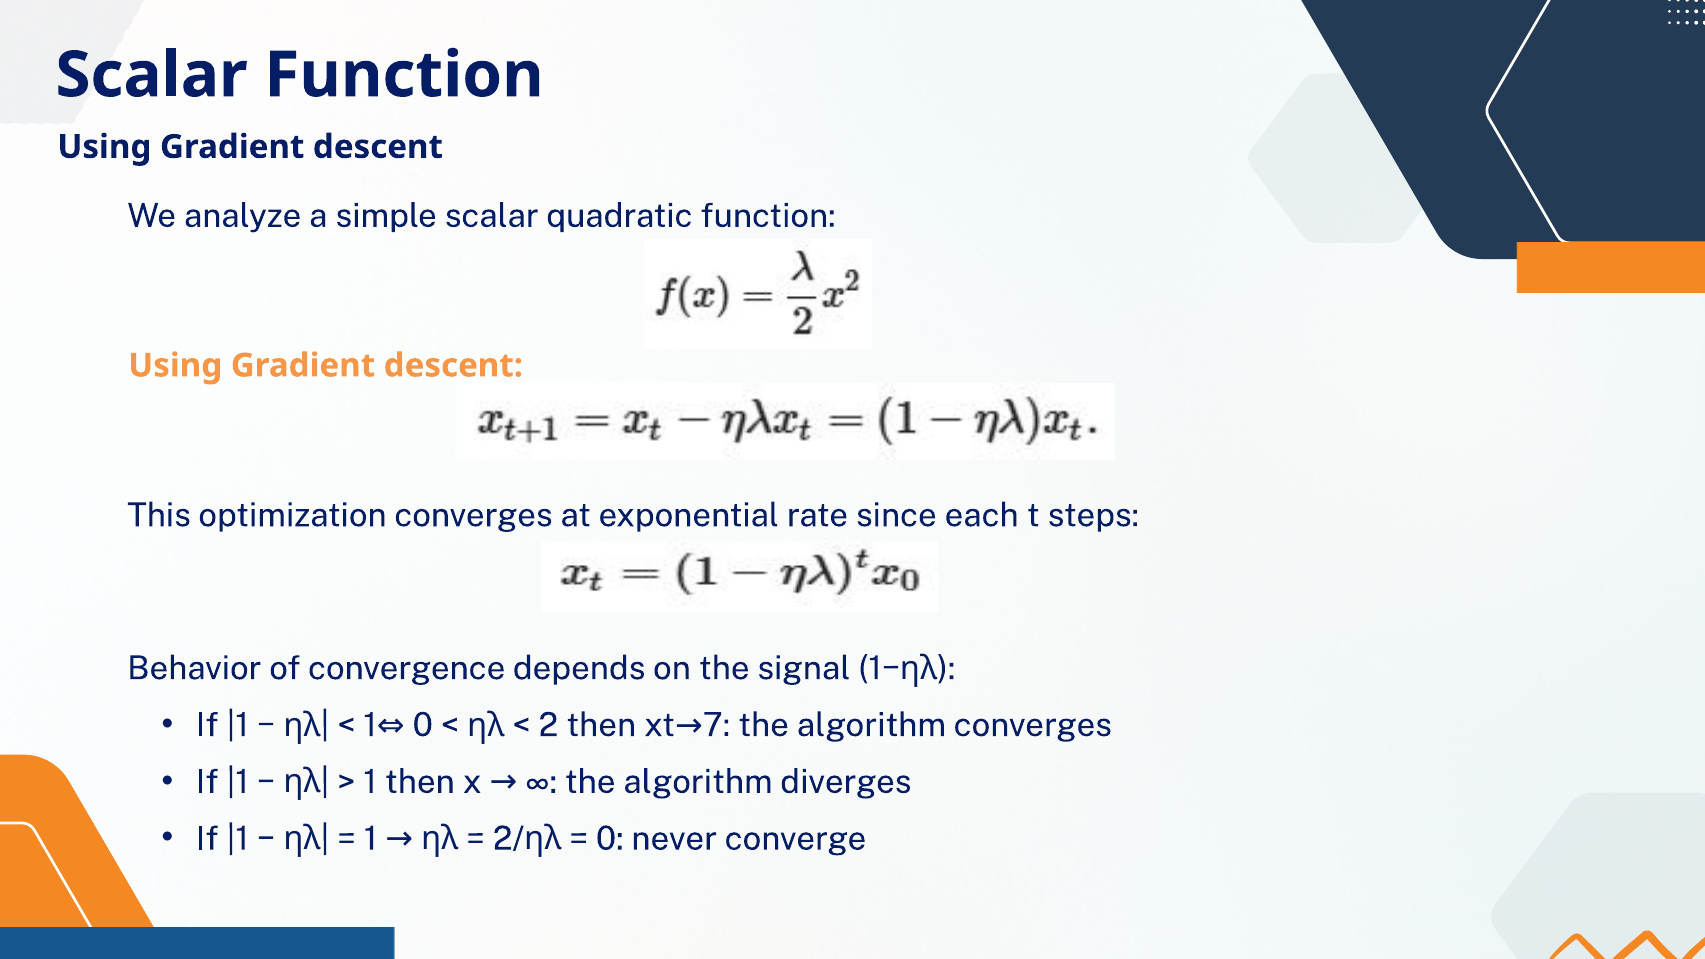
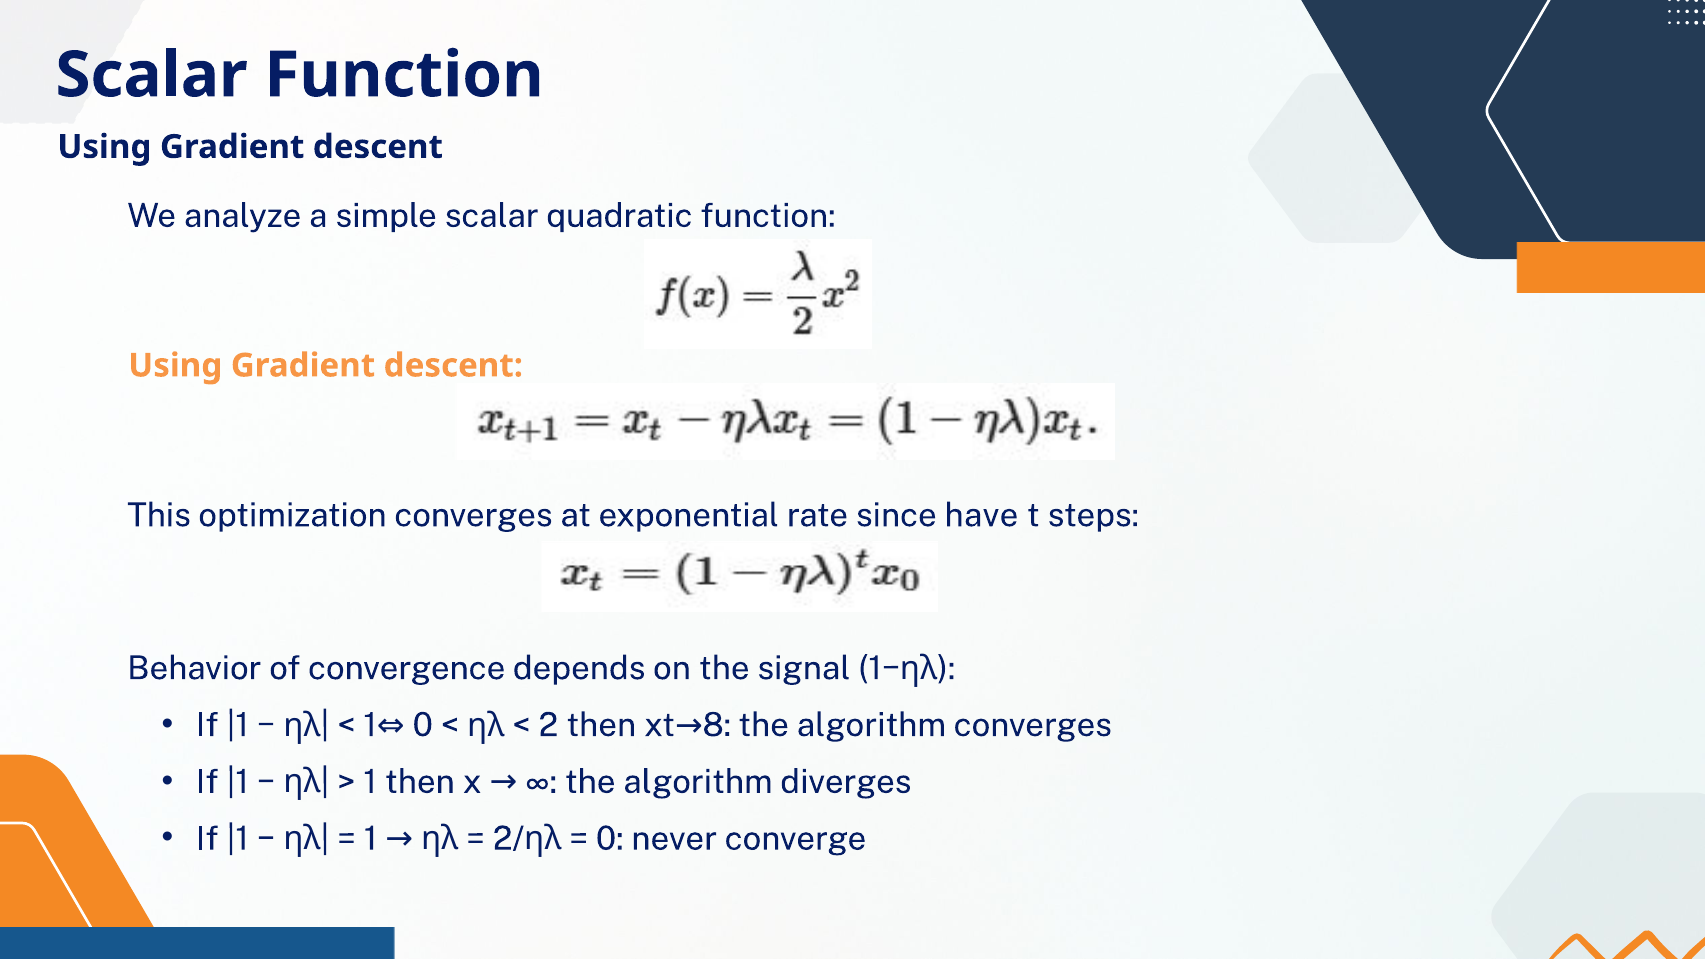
each: each -> have (982, 515)
7: 7 -> 8 (717, 725)
